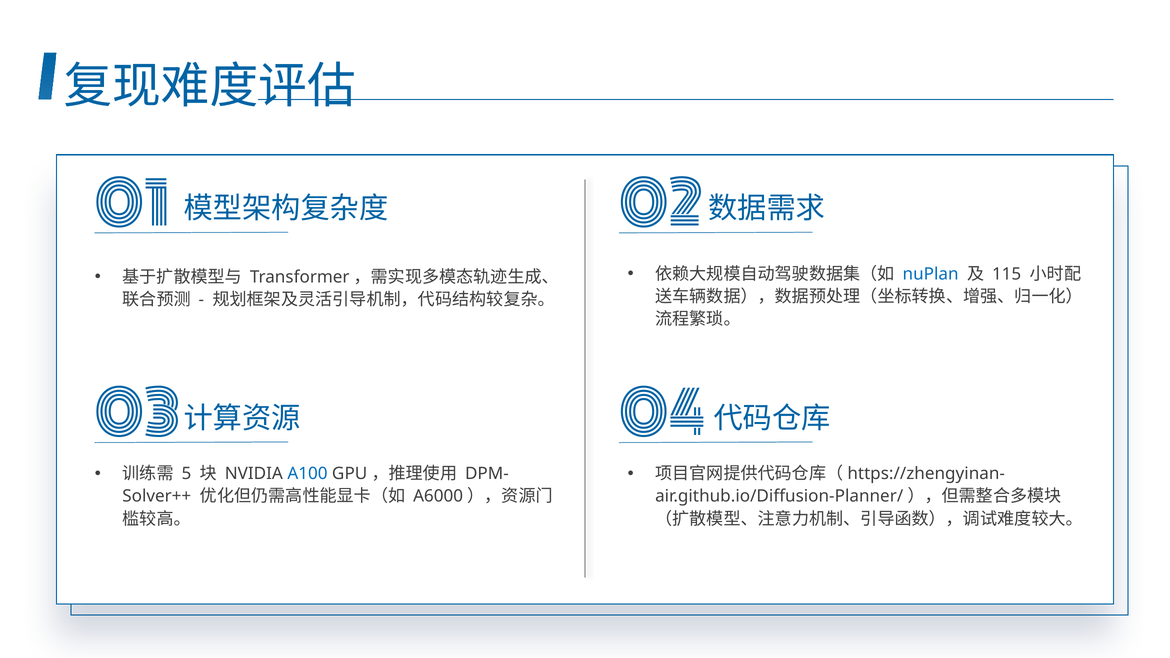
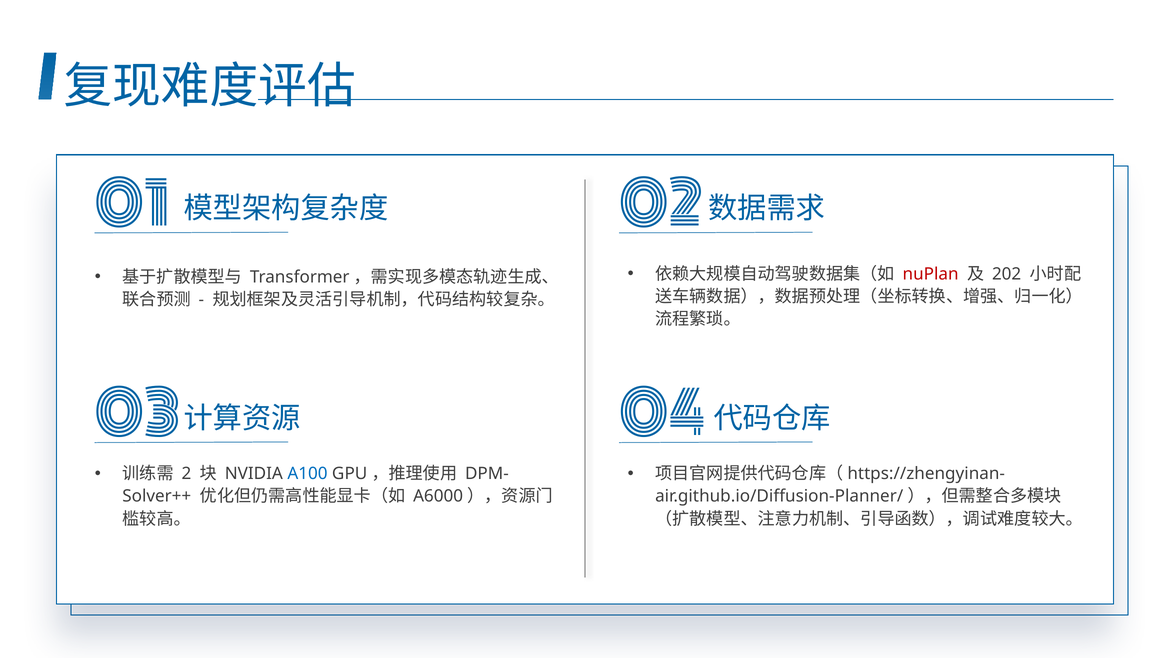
nuPlan colour: blue -> red (931, 274)
115: 115 -> 202 (1007, 274)
5: 5 -> 2 (186, 474)
